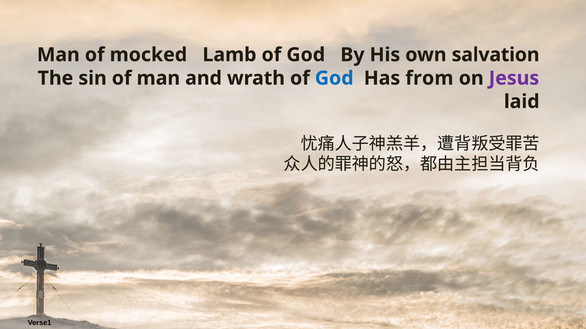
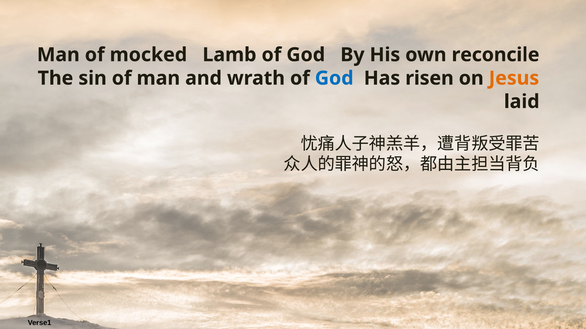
salvation: salvation -> reconcile (496, 55)
from: from -> risen (430, 78)
Jesus colour: purple -> orange (514, 78)
